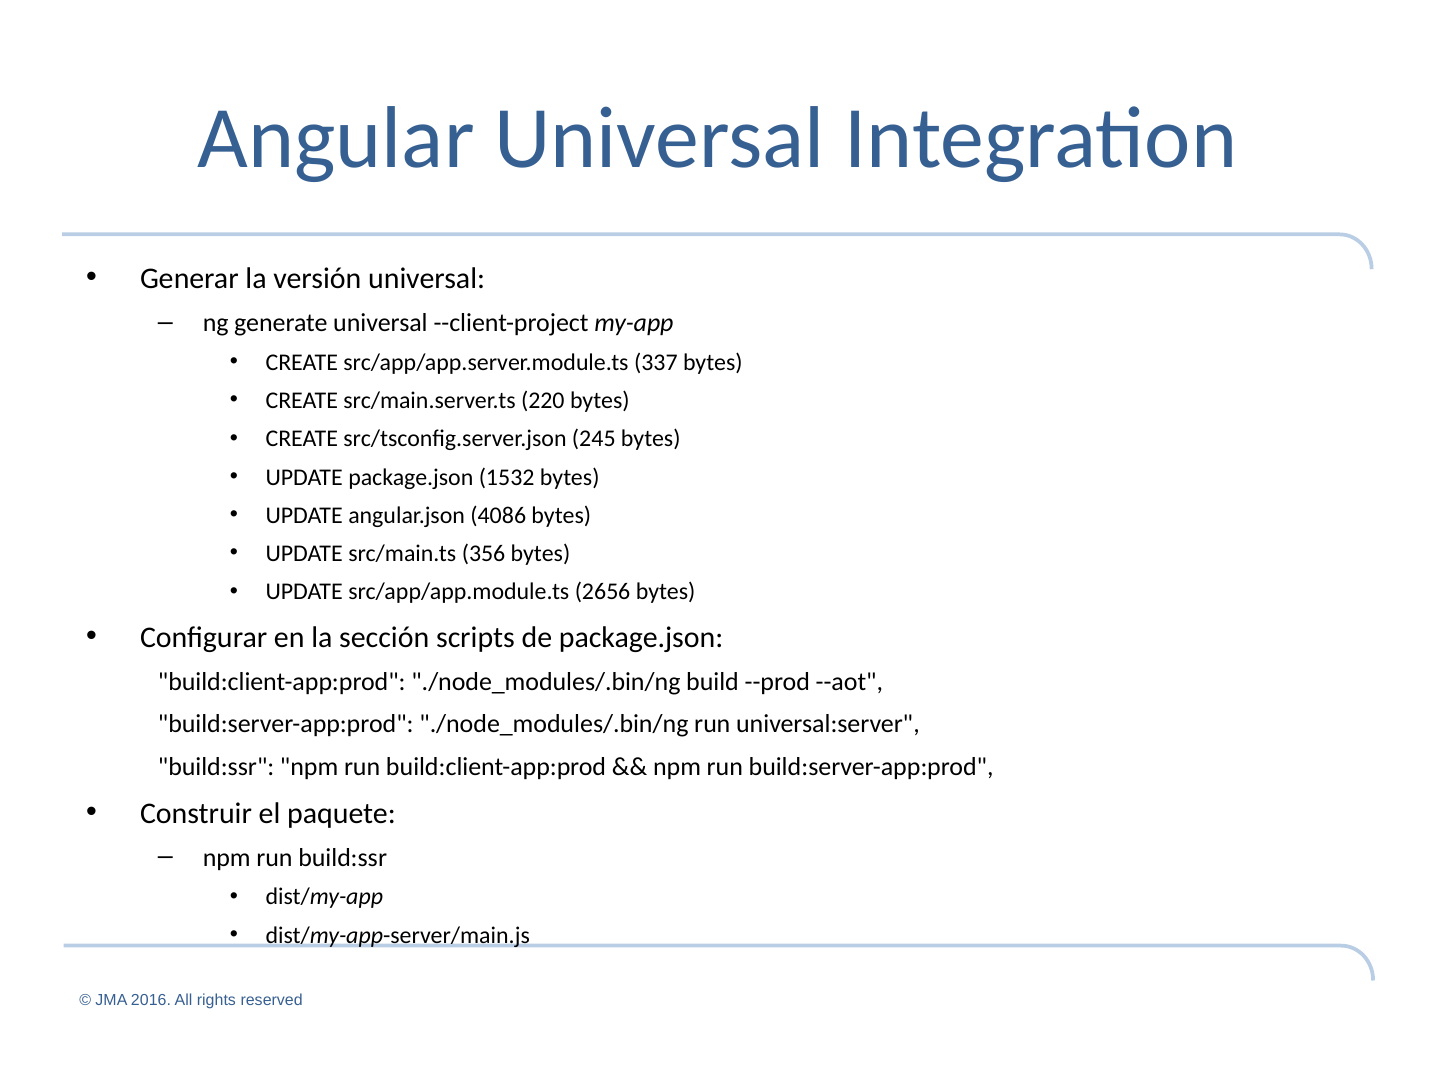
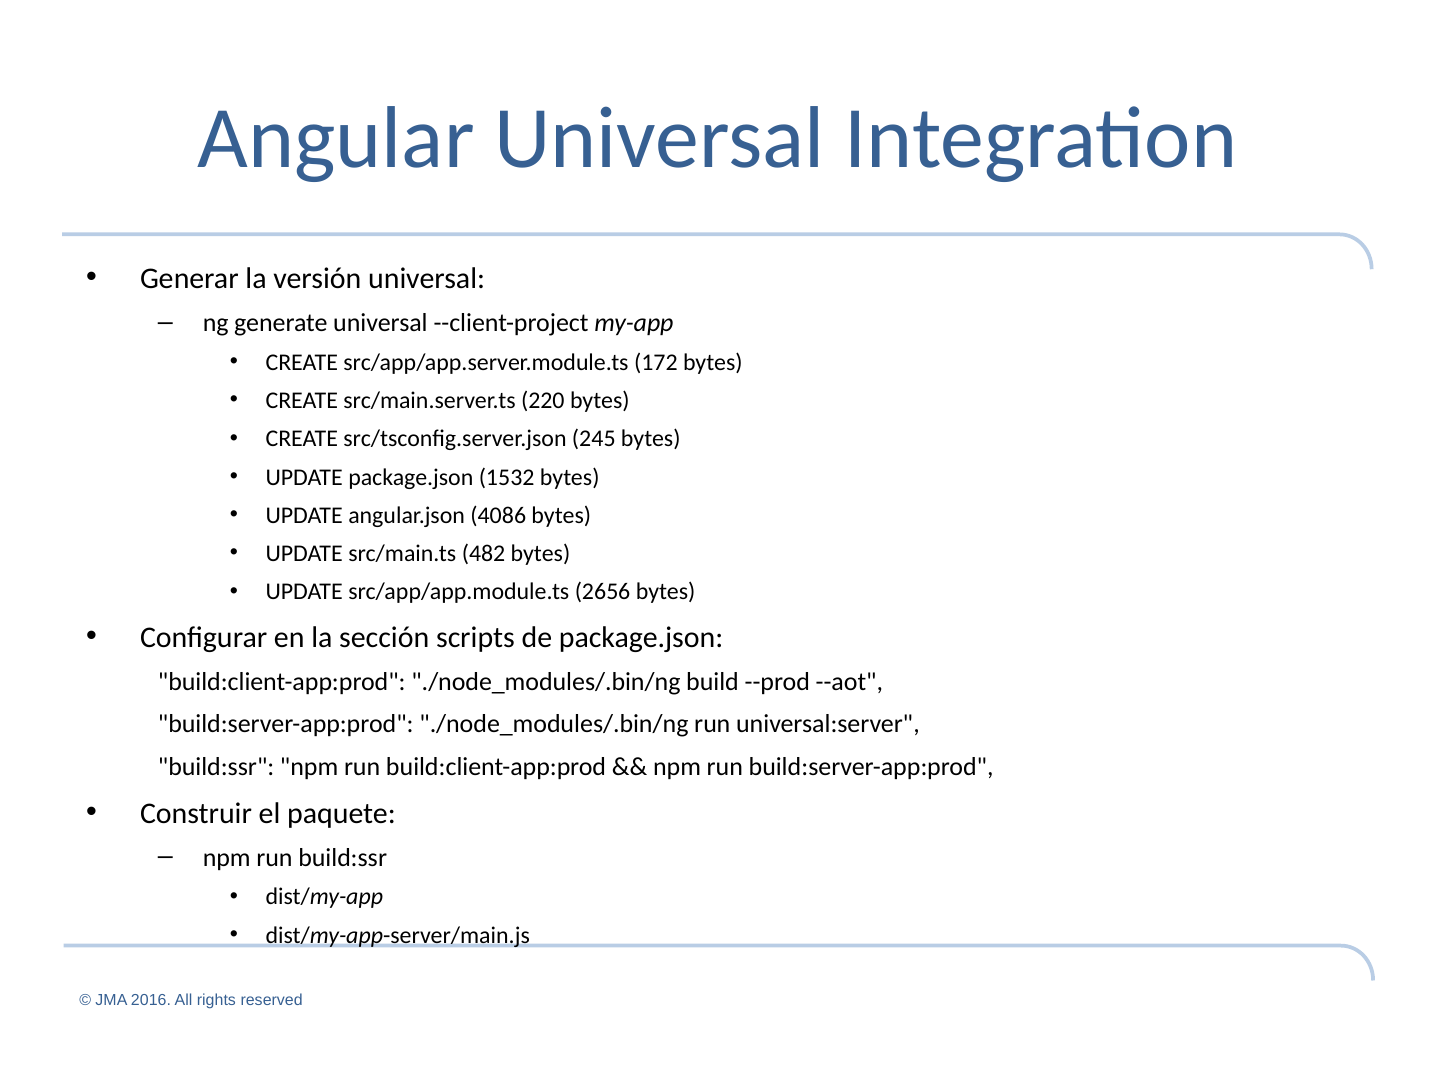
337: 337 -> 172 (656, 362)
356: 356 -> 482 (484, 554)
